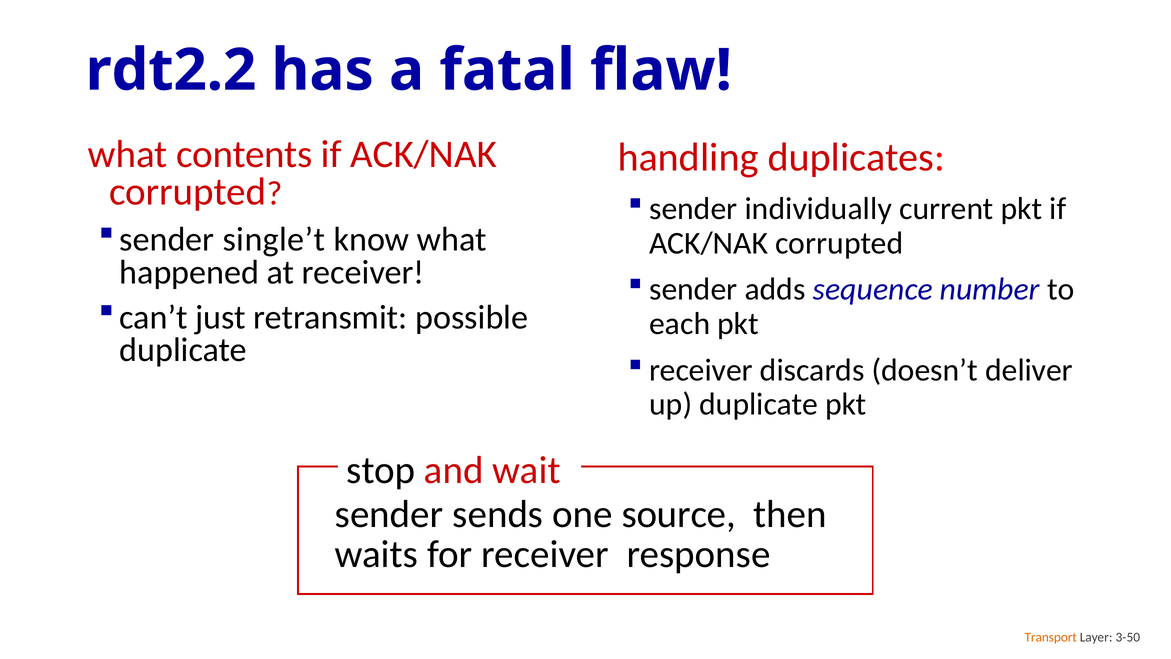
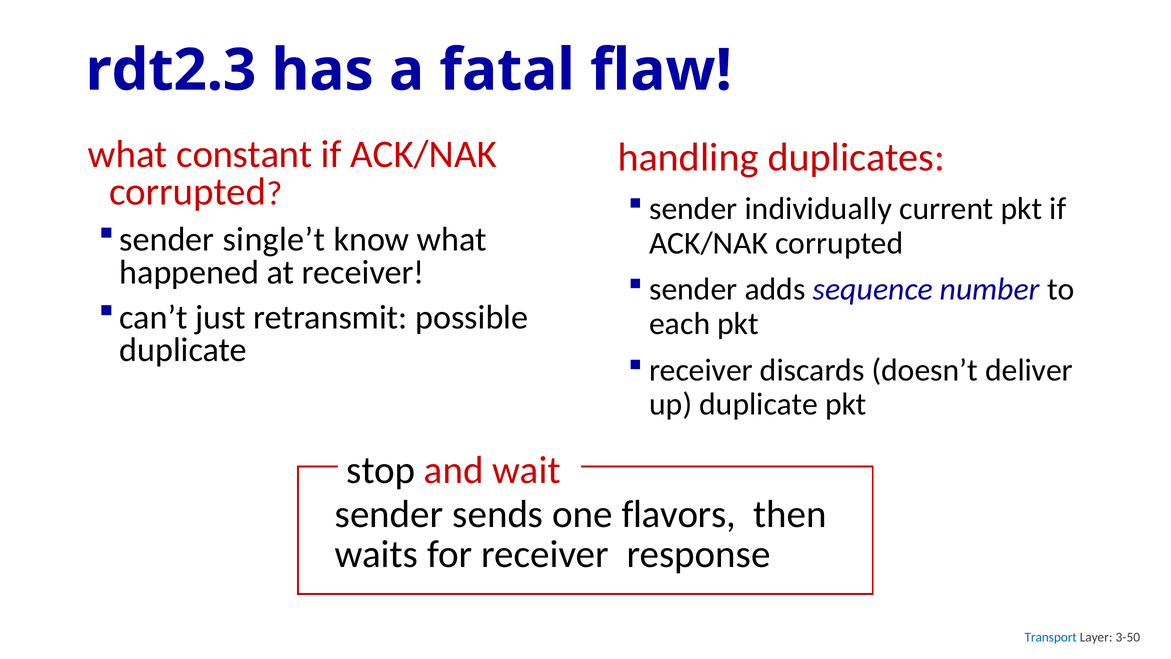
rdt2.2: rdt2.2 -> rdt2.3 (171, 70)
contents: contents -> constant (244, 154)
source: source -> flavors (679, 514)
Transport colour: orange -> blue (1051, 637)
